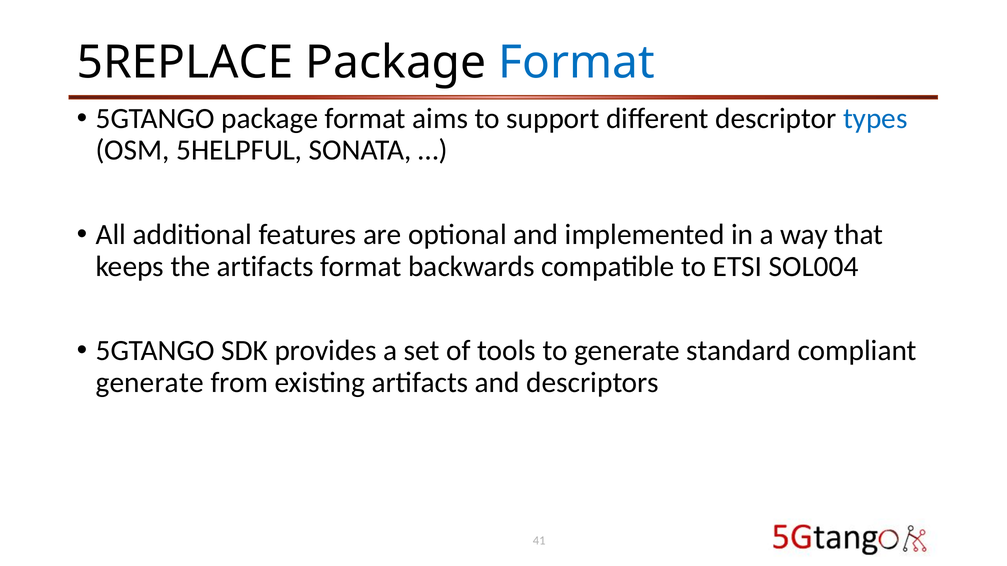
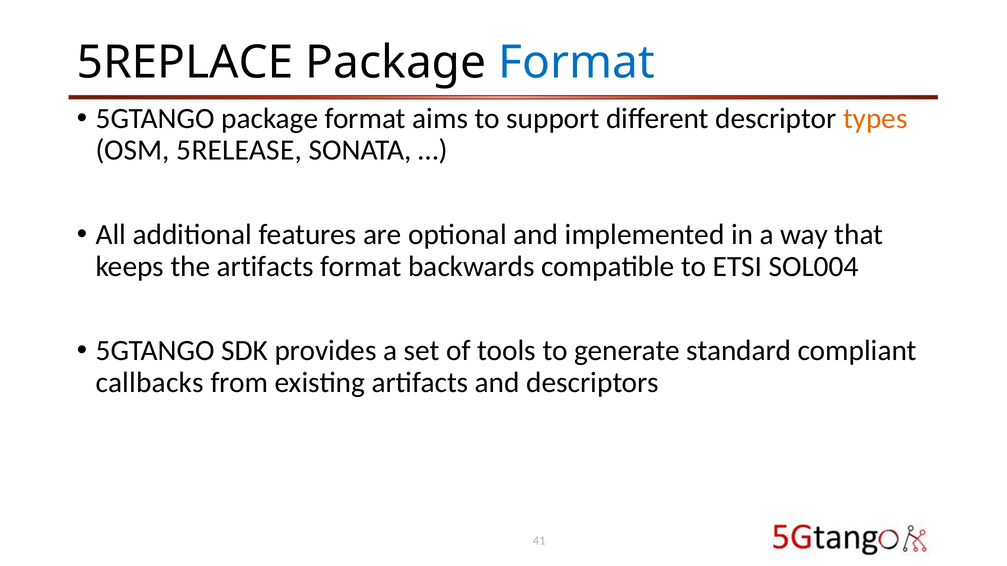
types colour: blue -> orange (875, 119)
5HELPFUL: 5HELPFUL -> 5RELEASE (239, 150)
generate: generate -> callbacks (150, 383)
